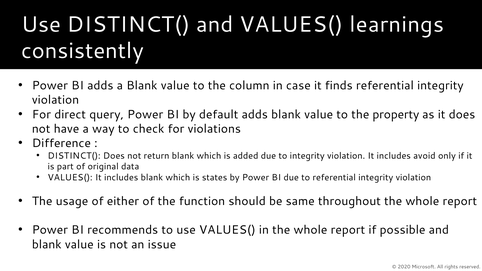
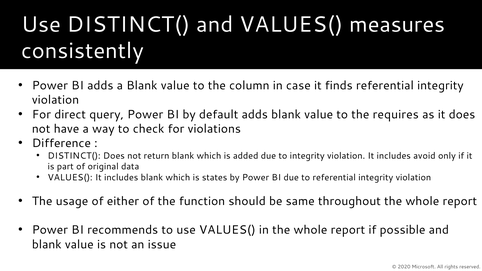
learnings: learnings -> measures (397, 25)
property: property -> requires (396, 114)
